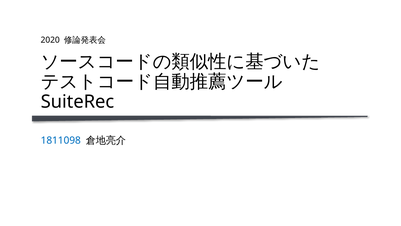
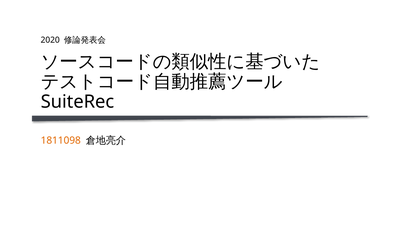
1811098 colour: blue -> orange (61, 140)
